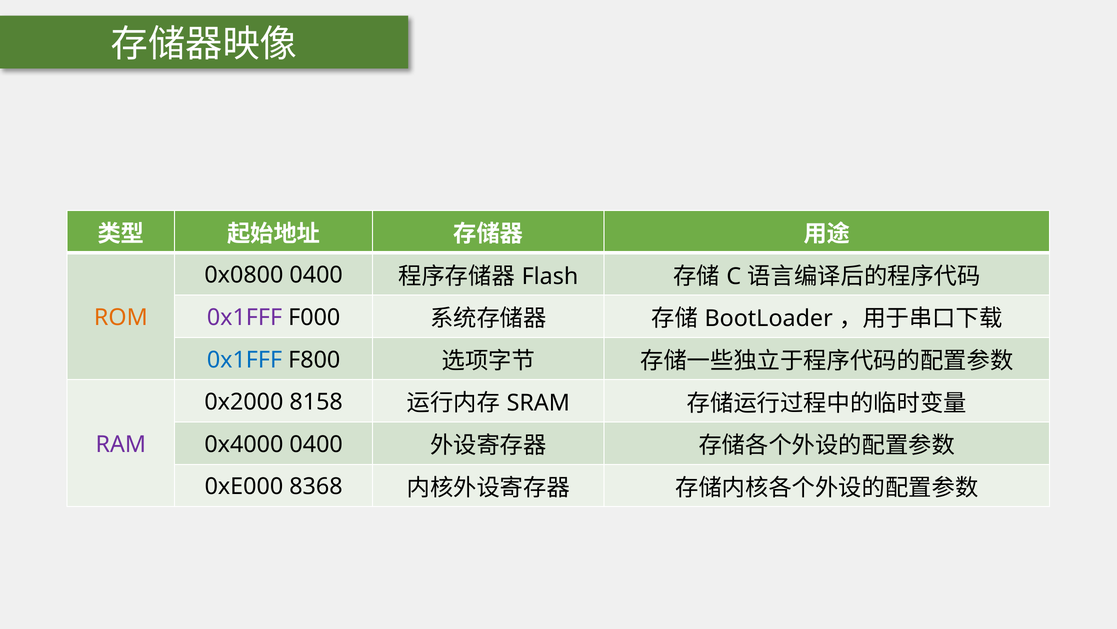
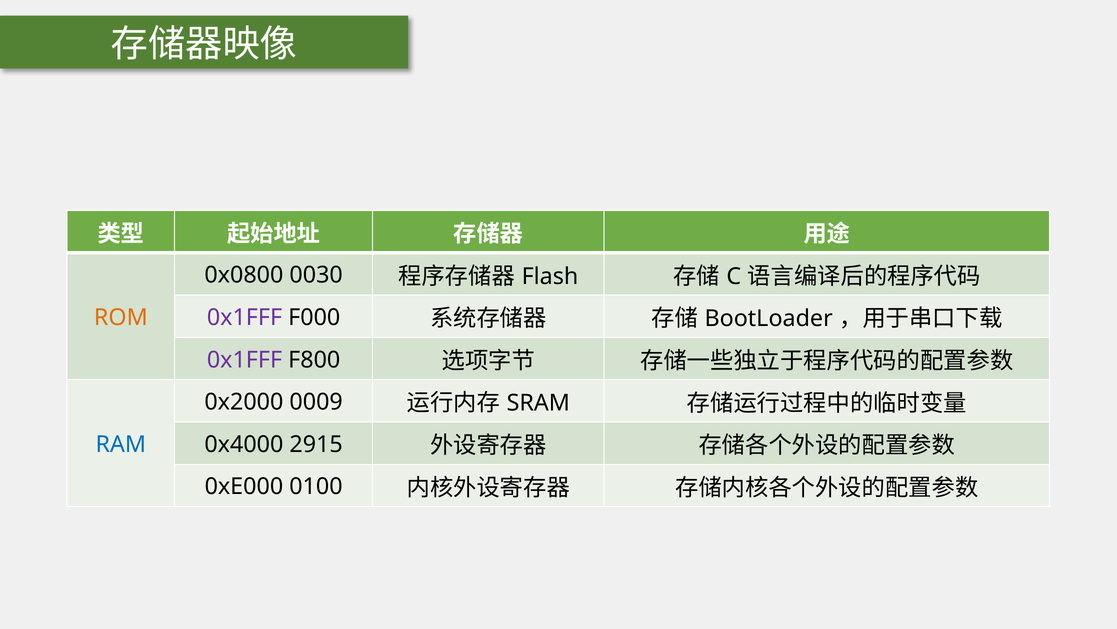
0x0800 0400: 0400 -> 0030 (316, 275)
0x1FFF colour: blue -> purple (244, 360)
8158: 8158 -> 0009 (316, 402)
RAM colour: purple -> blue (121, 444)
0x4000 0400: 0400 -> 2915 (316, 444)
8368: 8368 -> 0100 (316, 486)
